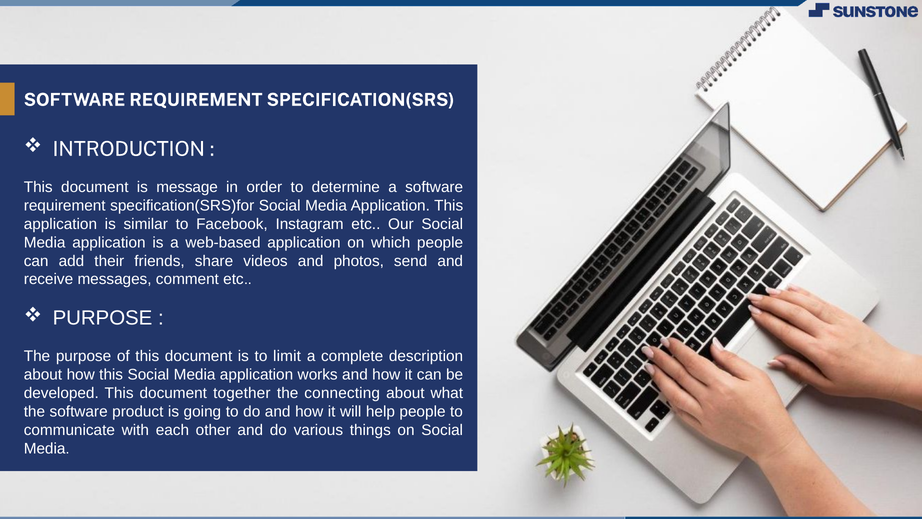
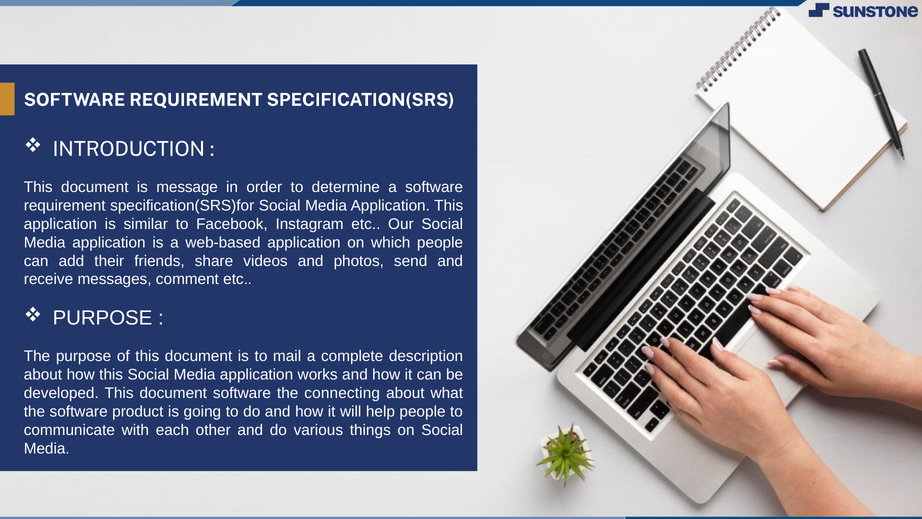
limit: limit -> mail (287, 356)
document together: together -> software (242, 393)
